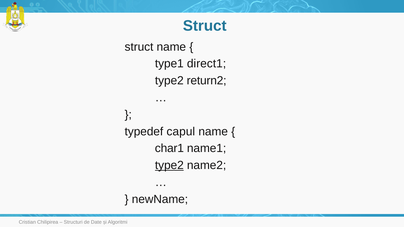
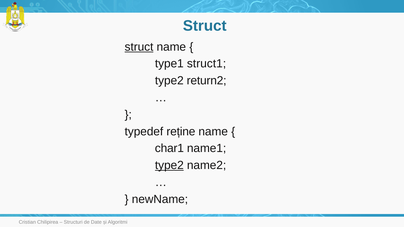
struct underline: none -> present (139, 47)
direct1: direct1 -> struct1 (207, 64)
capul: capul -> reține (181, 132)
